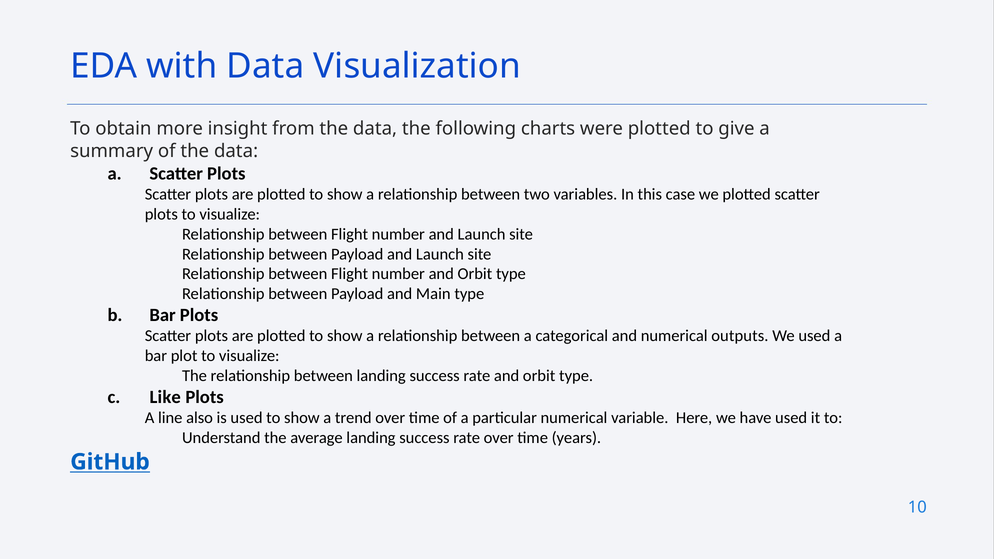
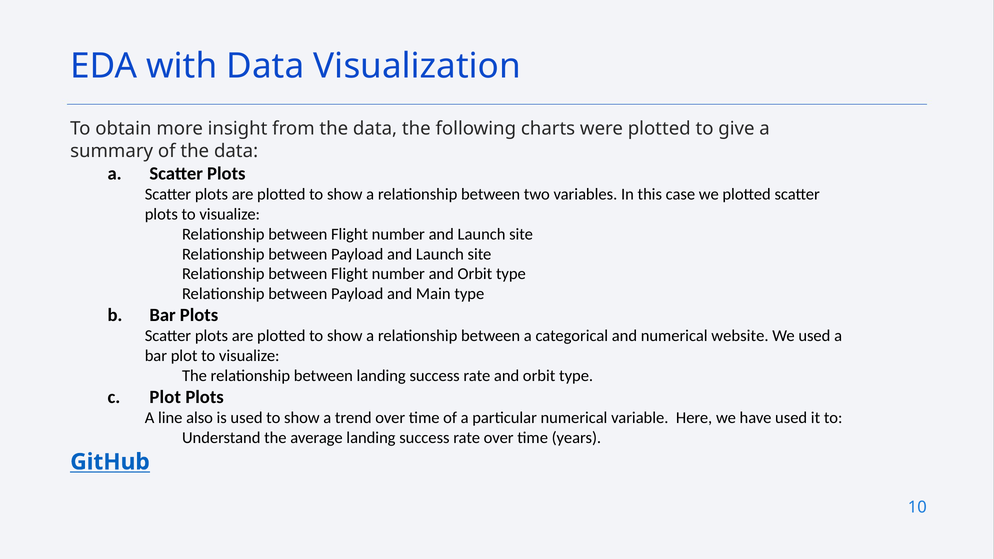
outputs: outputs -> website (740, 336)
Like: Like -> Plot (165, 397)
